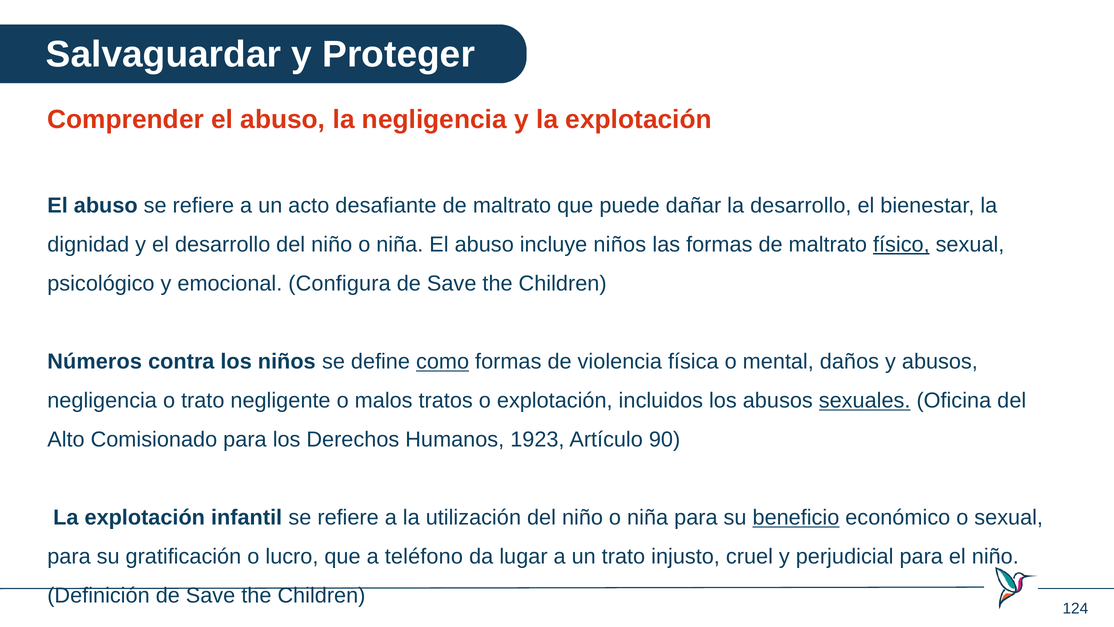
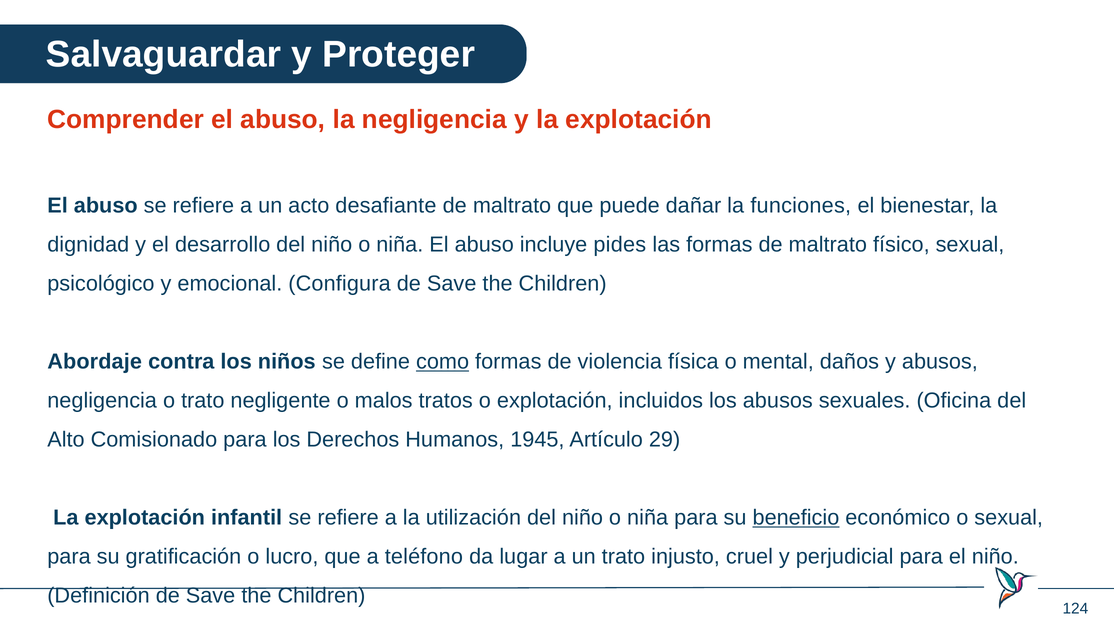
la desarrollo: desarrollo -> funciones (801, 205)
incluye niños: niños -> pides (620, 244)
físico underline: present -> none (901, 244)
Números: Números -> Abordaje (95, 361)
sexuales underline: present -> none (865, 400)
1923: 1923 -> 1945 (537, 439)
90: 90 -> 29 (665, 439)
